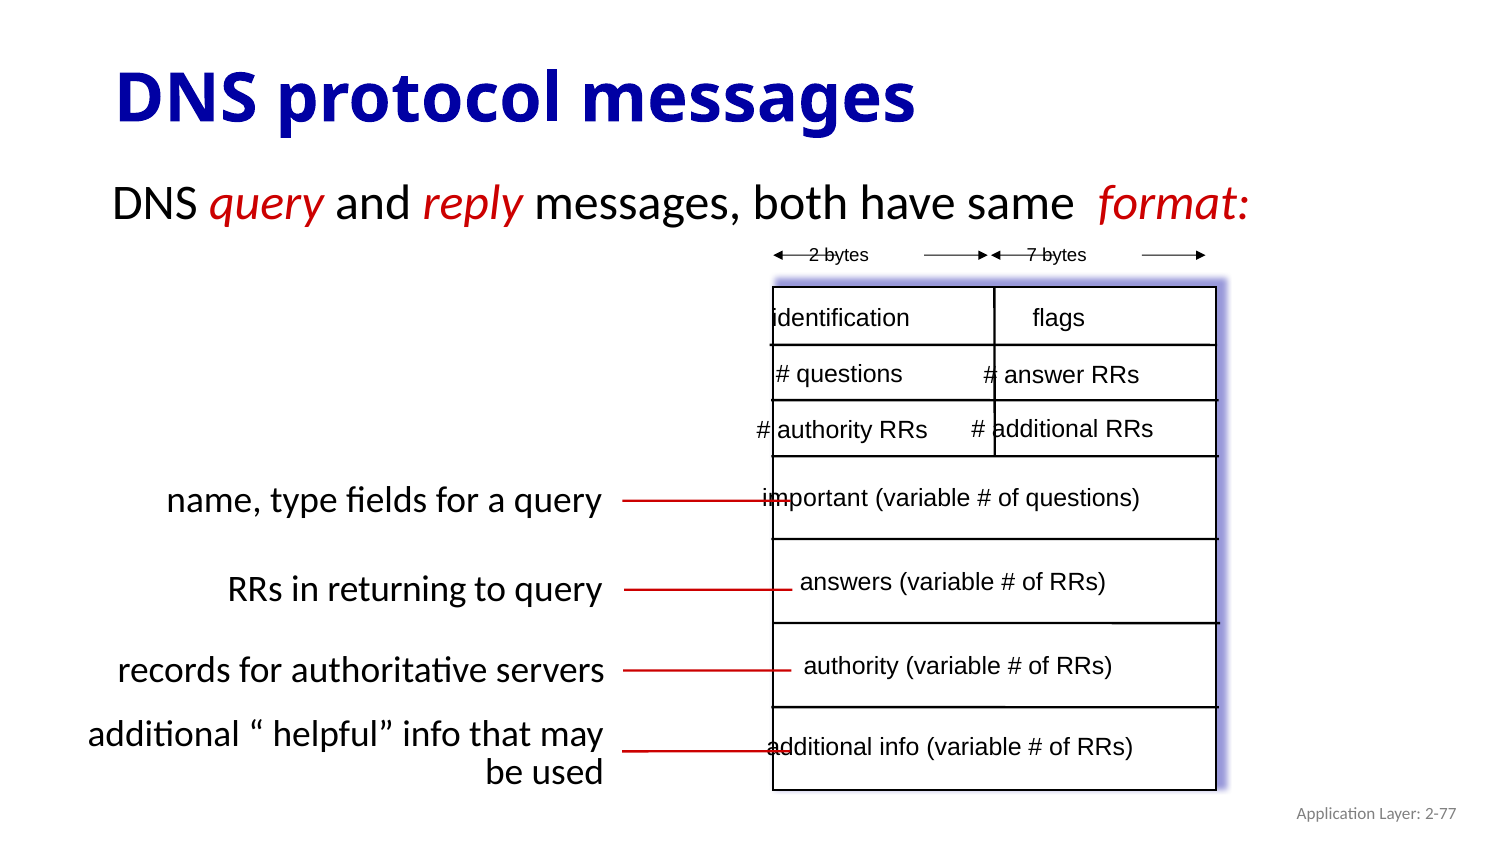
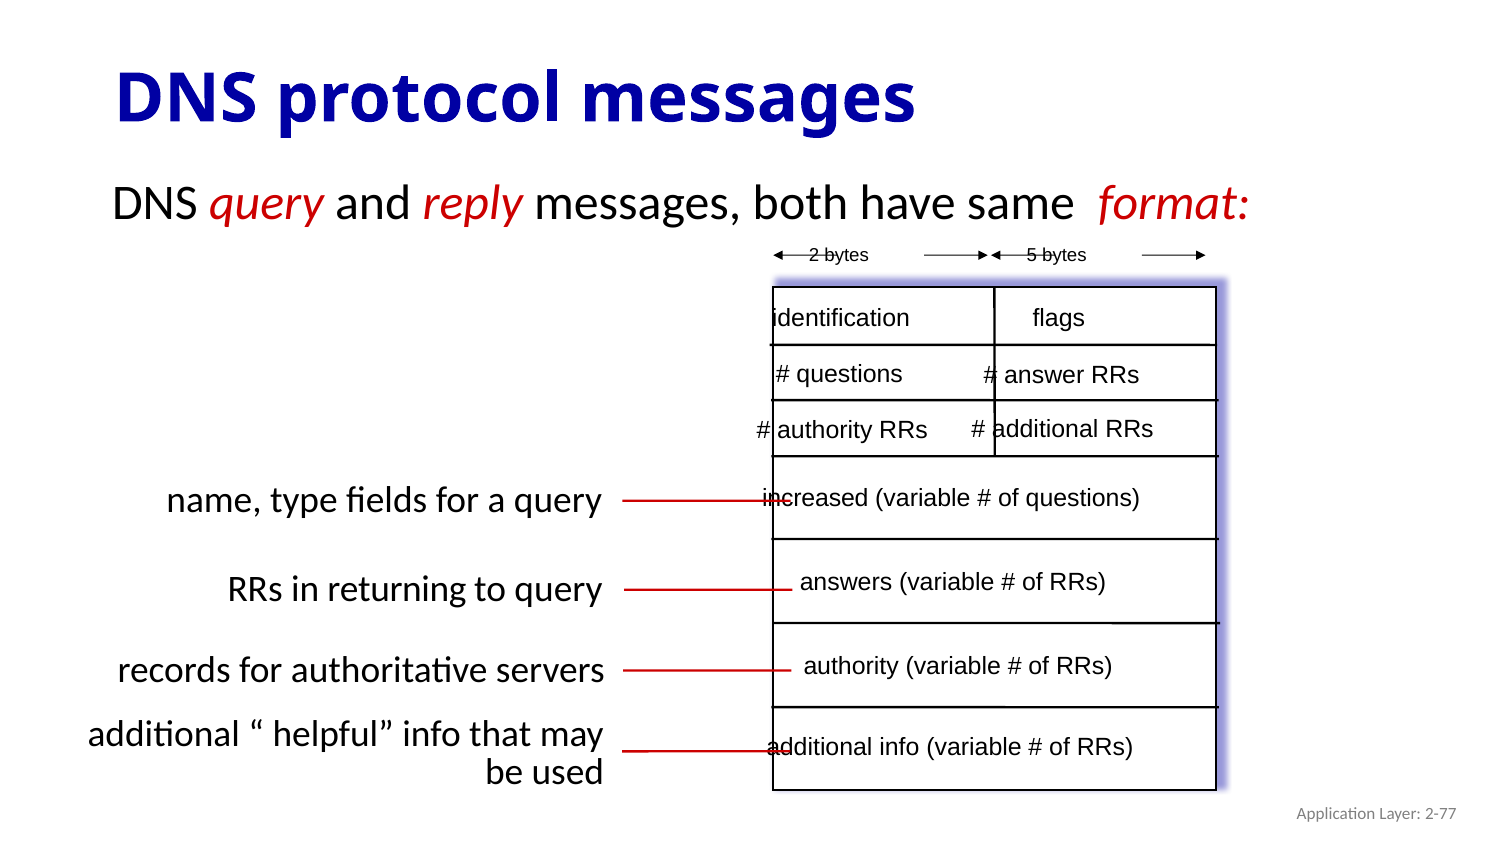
7: 7 -> 5 (1032, 256)
important: important -> increased (815, 498)
